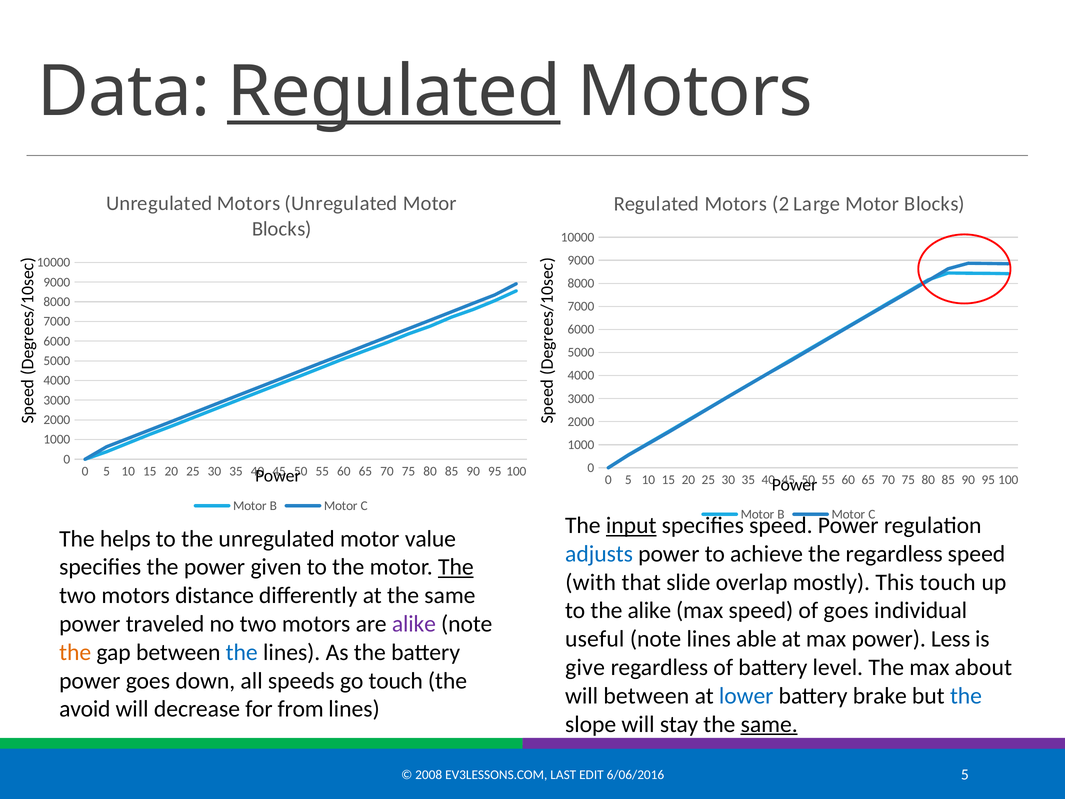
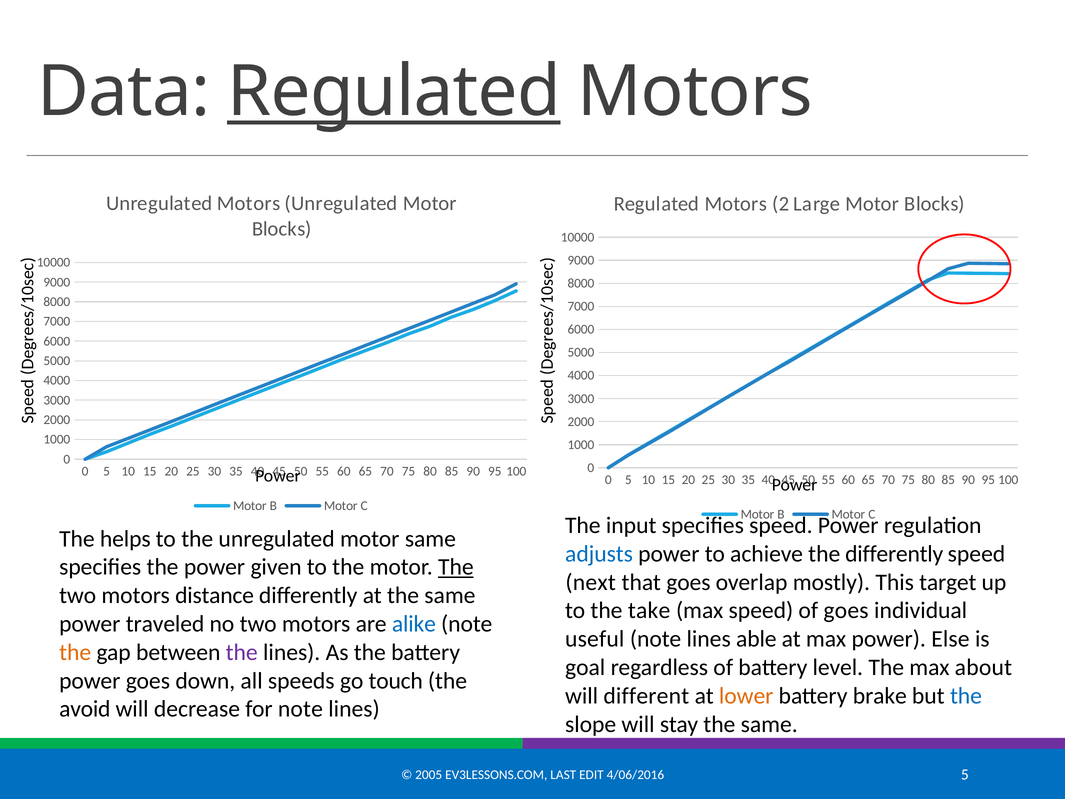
input underline: present -> none (631, 525)
motor value: value -> same (430, 539)
the regardless: regardless -> differently (894, 554)
with: with -> next (591, 582)
that slide: slide -> goes (688, 582)
This touch: touch -> target (948, 582)
the alike: alike -> take (649, 610)
alike colour: purple -> blue (414, 624)
Less: Less -> Else (950, 639)
the colour: blue -> purple (242, 652)
give: give -> goal (585, 667)
will between: between -> different (646, 696)
lower colour: blue -> orange (746, 696)
for from: from -> note (300, 709)
same underline: present -> none (769, 724)
2008: 2008 -> 2005 (429, 774)
6/06/2016: 6/06/2016 -> 4/06/2016 (635, 774)
